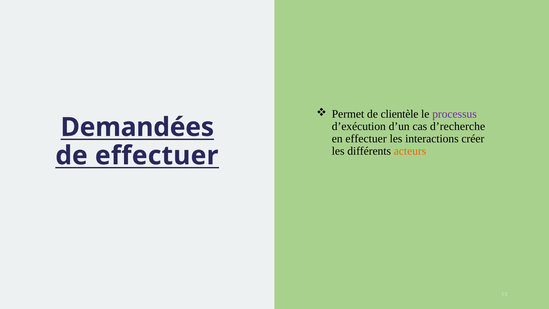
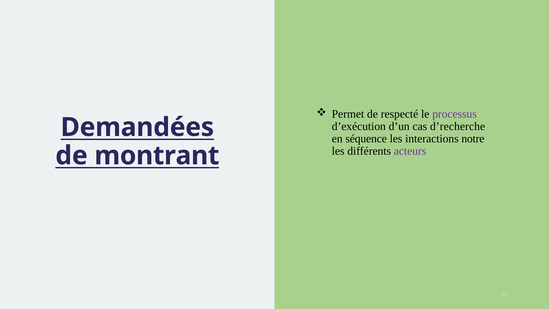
clientèle: clientèle -> respecté (400, 114)
en effectuer: effectuer -> séquence (366, 139)
créer: créer -> notre (473, 139)
acteurs colour: orange -> purple (410, 151)
de effectuer: effectuer -> montrant (157, 156)
